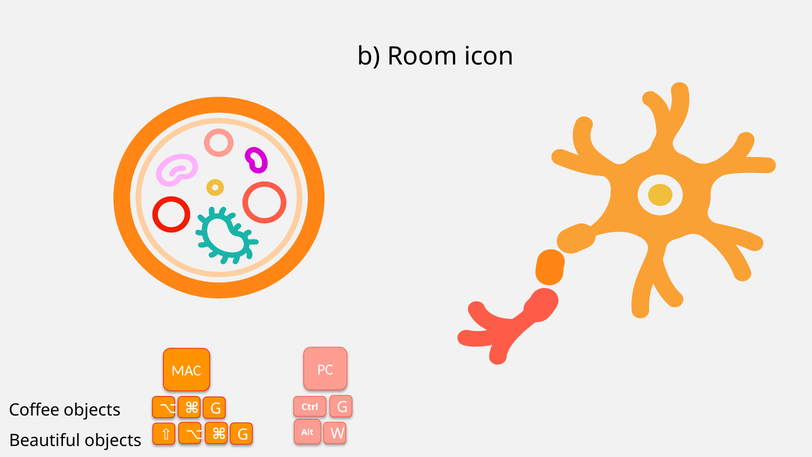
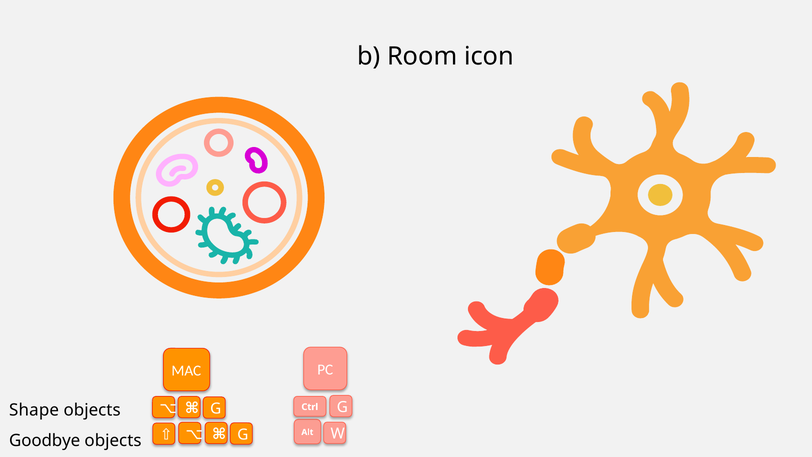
Coffee: Coffee -> Shape (34, 410)
Beautiful: Beautiful -> Goodbye (45, 440)
